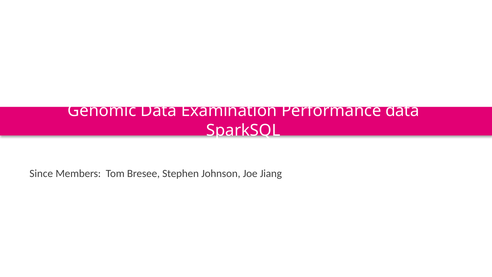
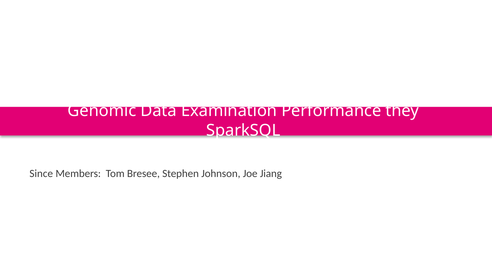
Performance data: data -> they (402, 111)
